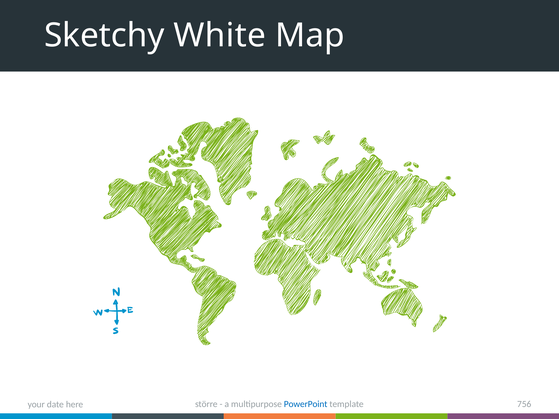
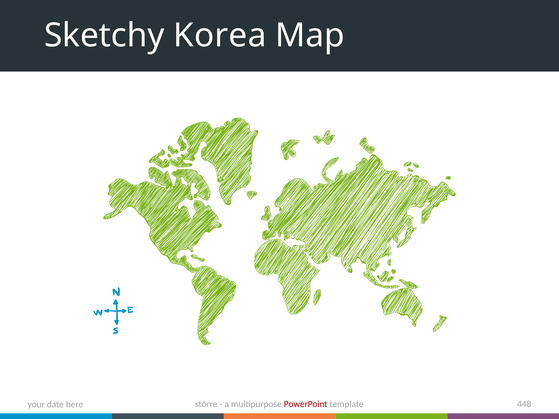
White: White -> Korea (220, 36)
PowerPoint colour: blue -> red (306, 404)
756: 756 -> 448 (524, 404)
